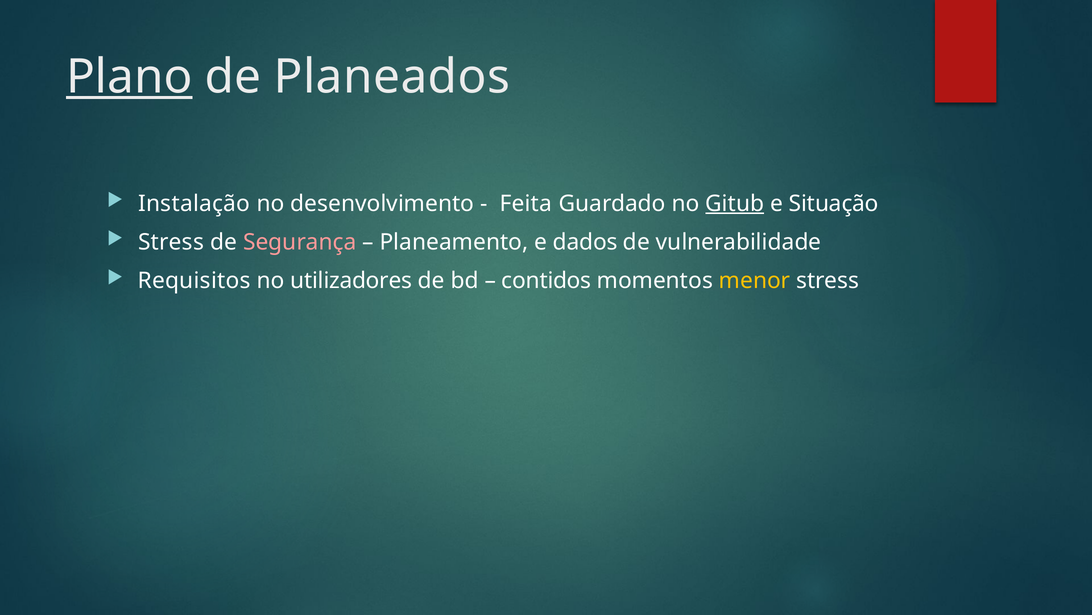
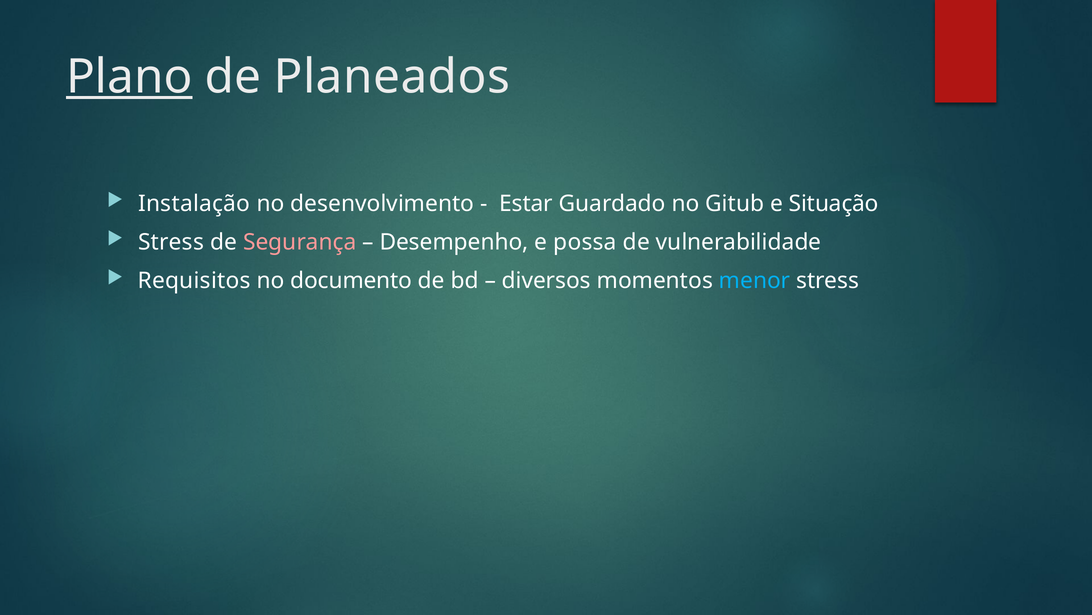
Feita: Feita -> Estar (526, 203)
Gitub underline: present -> none (735, 203)
Planeamento: Planeamento -> Desempenho (454, 242)
dados: dados -> possa (585, 242)
utilizadores: utilizadores -> documento (351, 281)
contidos: contidos -> diversos (546, 281)
menor colour: yellow -> light blue (755, 281)
